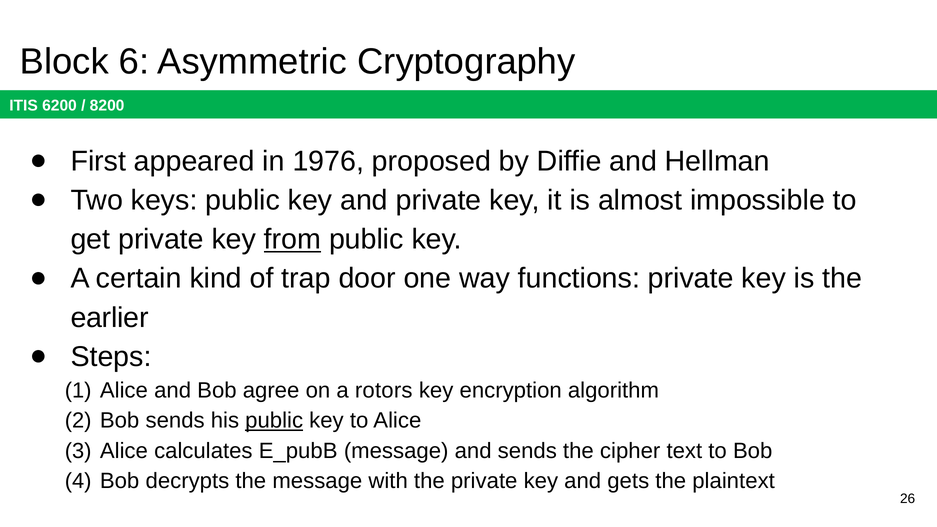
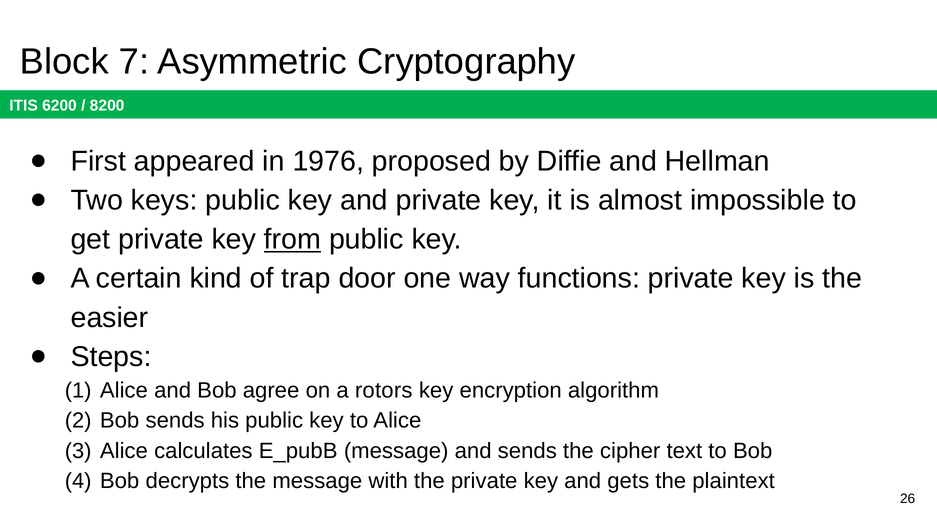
6: 6 -> 7 (134, 62)
earlier: earlier -> easier (110, 318)
public underline: present -> none (274, 421)
